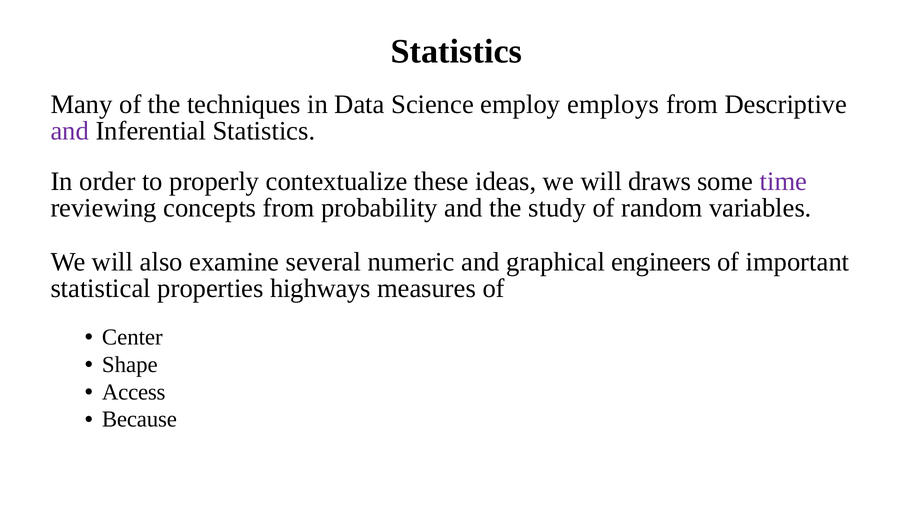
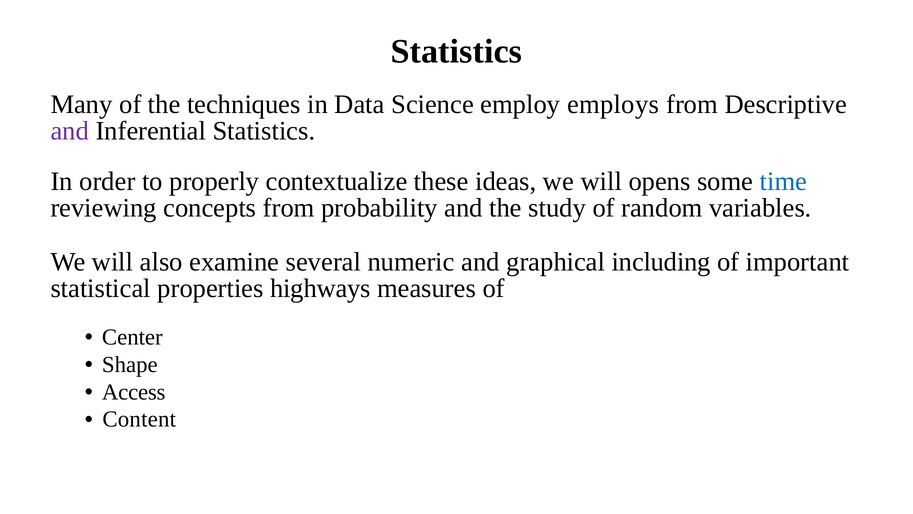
draws: draws -> opens (660, 181)
time colour: purple -> blue (784, 181)
engineers: engineers -> including (661, 262)
Because: Because -> Content (139, 419)
